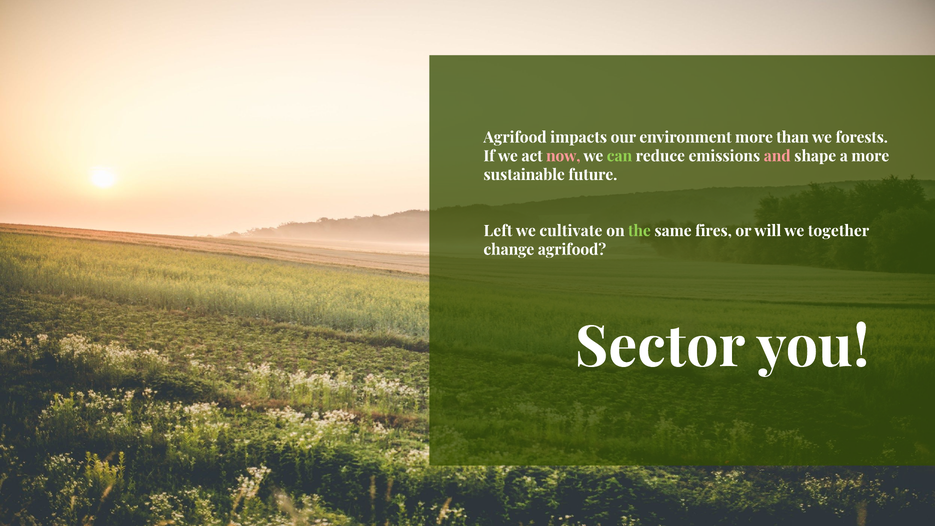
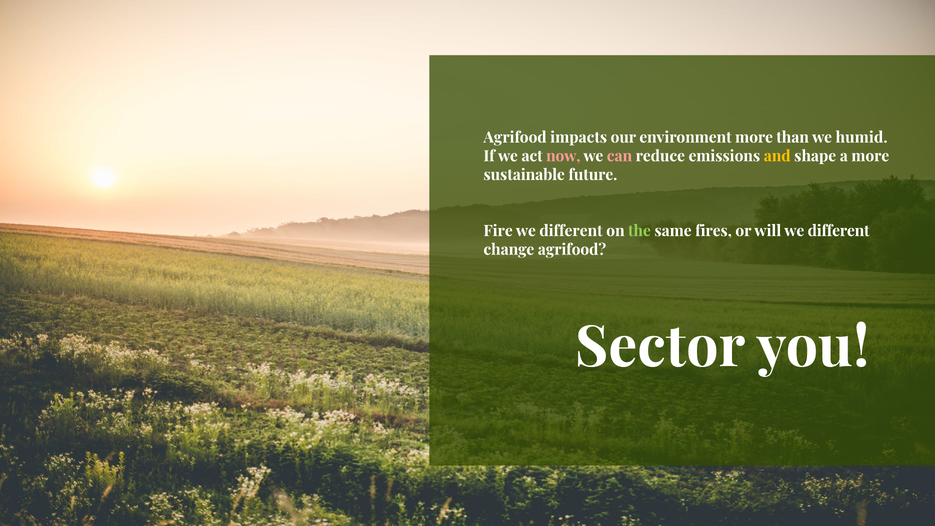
forests: forests -> humid (862, 137)
can colour: light green -> pink (619, 156)
and colour: pink -> yellow (777, 156)
Left: Left -> Fire (498, 231)
cultivate: cultivate -> different (571, 231)
will we together: together -> different (839, 231)
